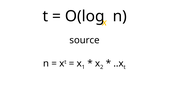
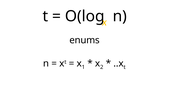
source: source -> enums (85, 40)
